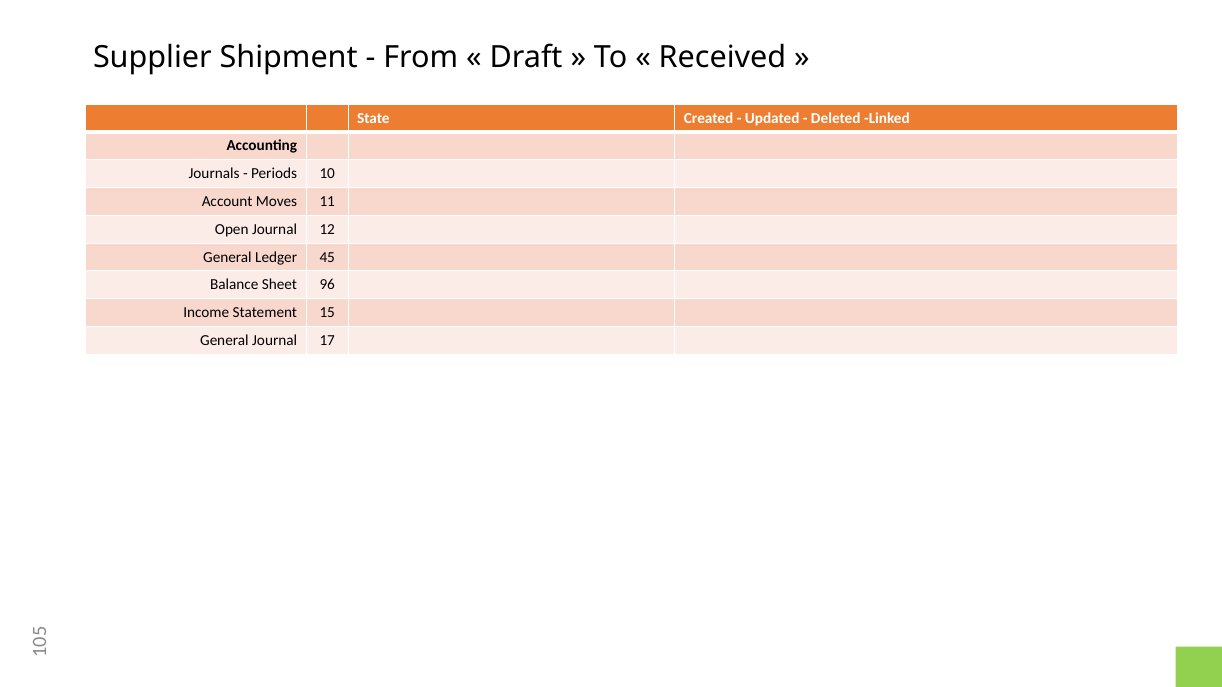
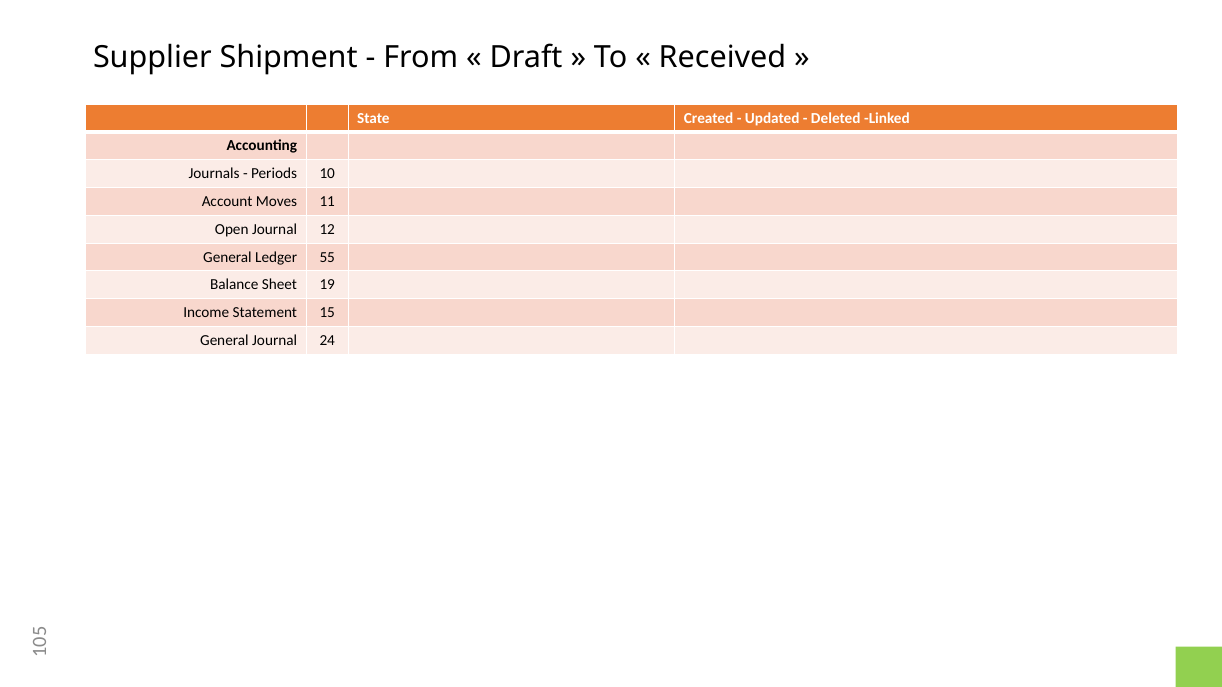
45: 45 -> 55 (327, 257)
96: 96 -> 19 (327, 285)
17: 17 -> 24 (327, 341)
